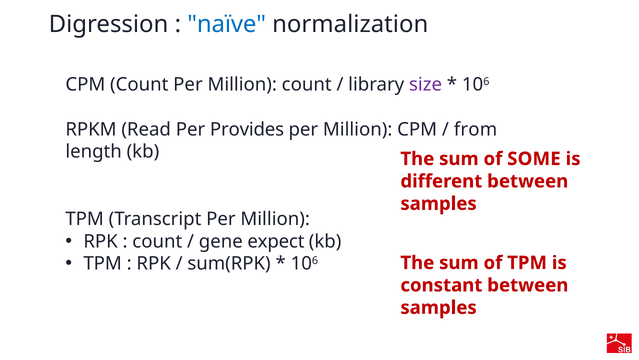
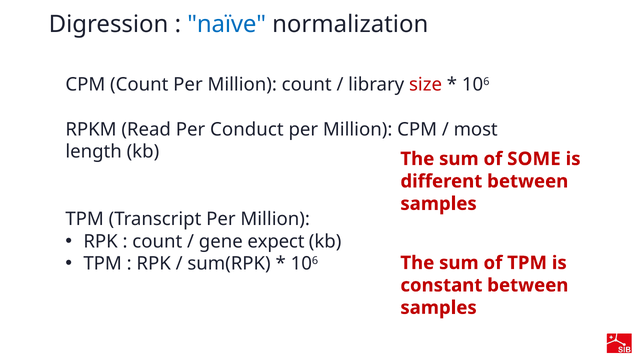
size colour: purple -> red (426, 84)
Provides: Provides -> Conduct (247, 129)
from: from -> most (476, 129)
